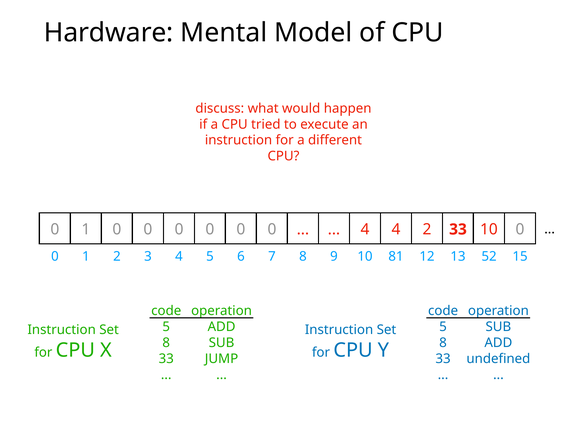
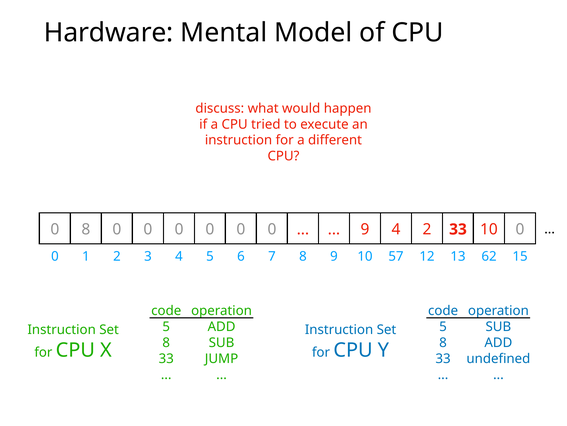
0 1: 1 -> 8 (86, 229)
0 4: 4 -> 9 (365, 229)
81: 81 -> 57 (396, 256)
52: 52 -> 62 (489, 256)
